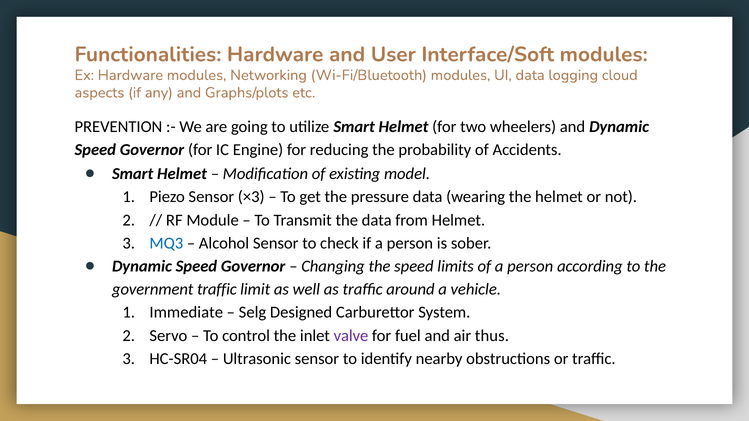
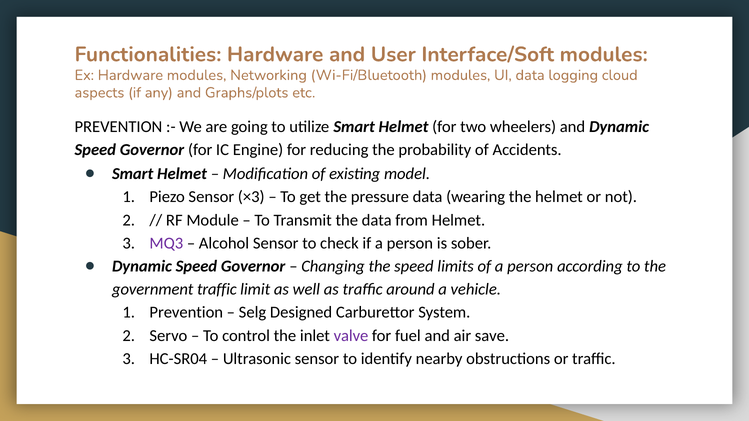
MQ3 colour: blue -> purple (166, 243)
Immediate: Immediate -> Prevention (186, 313)
thus: thus -> save (492, 336)
